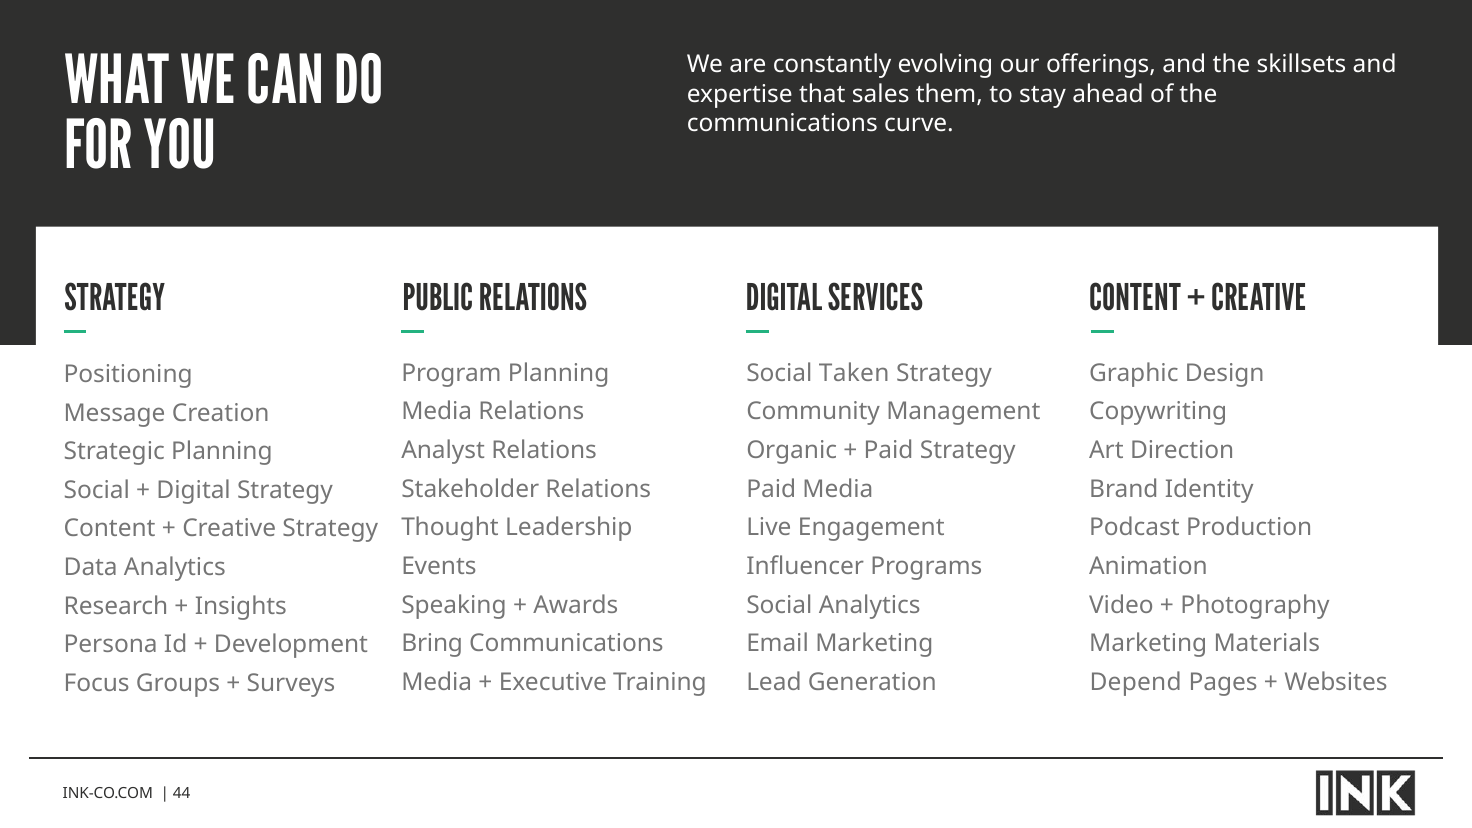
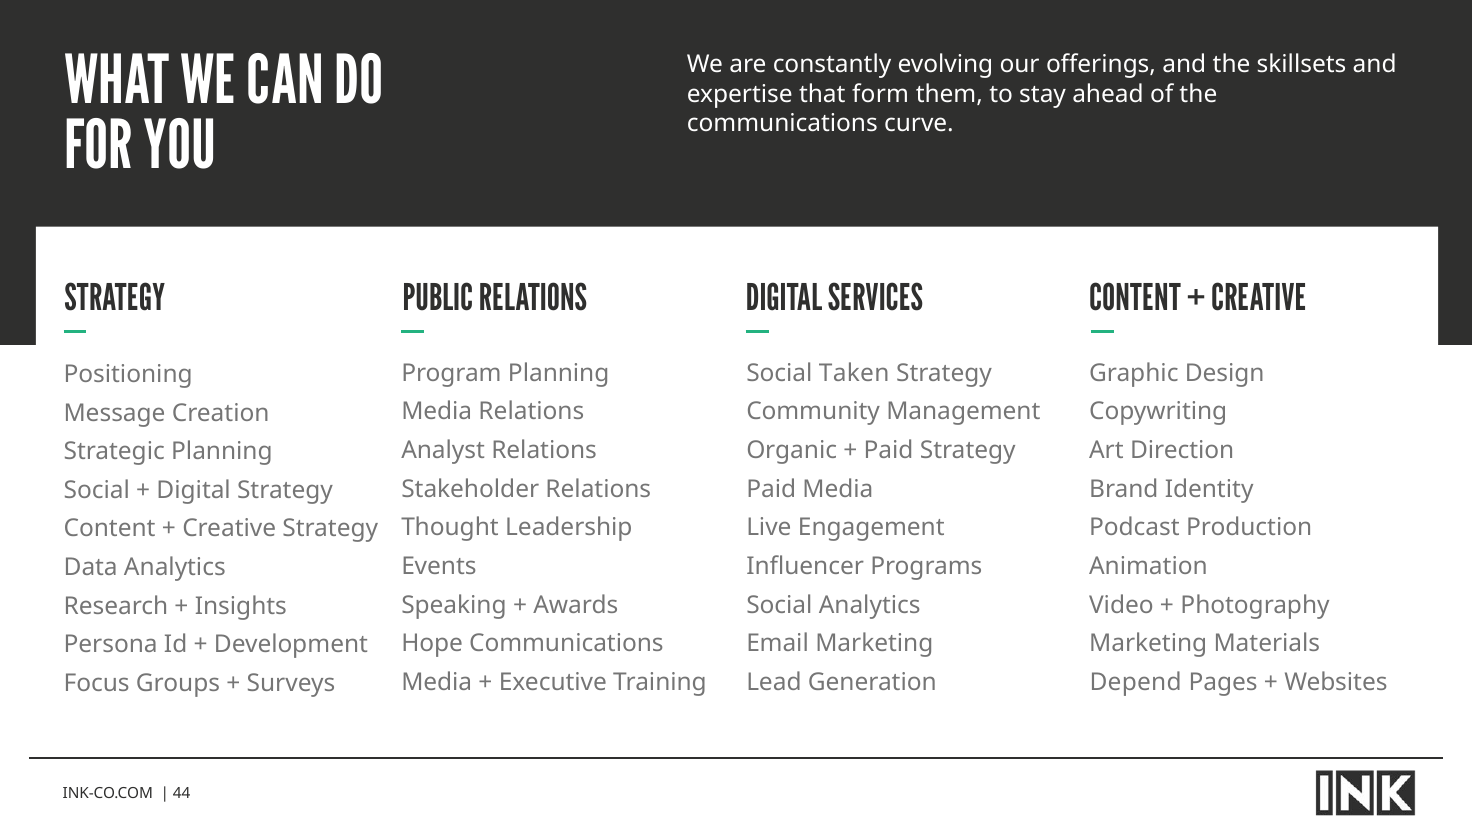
sales: sales -> form (881, 94)
Bring: Bring -> Hope (432, 644)
